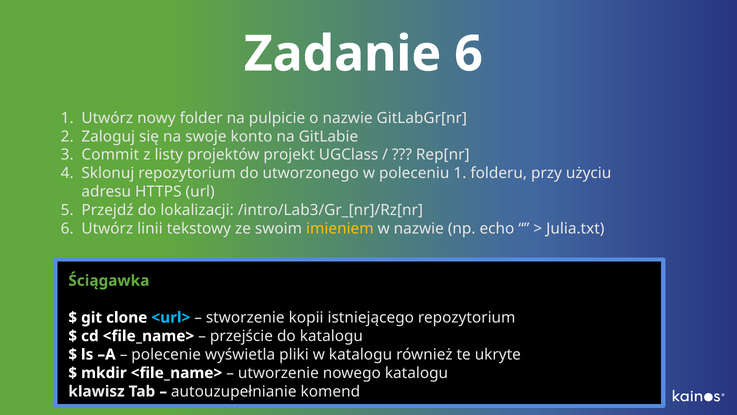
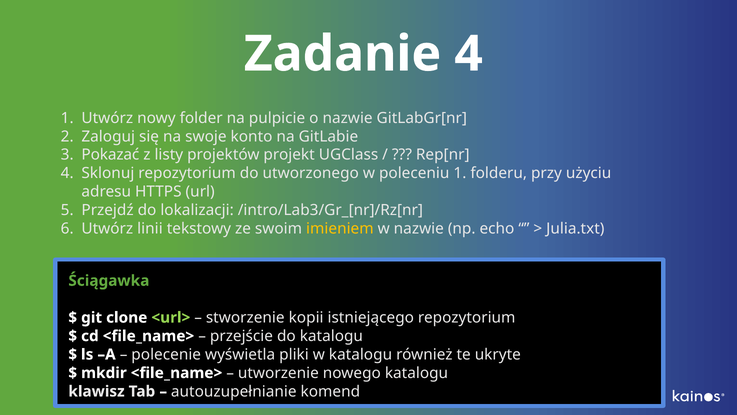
Zadanie 6: 6 -> 4 (469, 54)
Commit: Commit -> Pokazać (110, 155)
<url> colour: light blue -> light green (171, 317)
